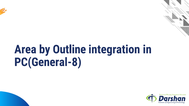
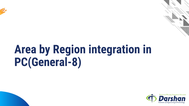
Outline: Outline -> Region (69, 50)
